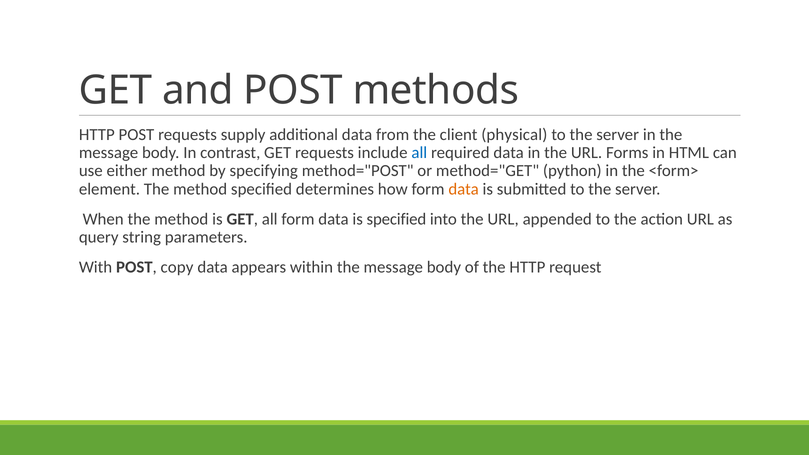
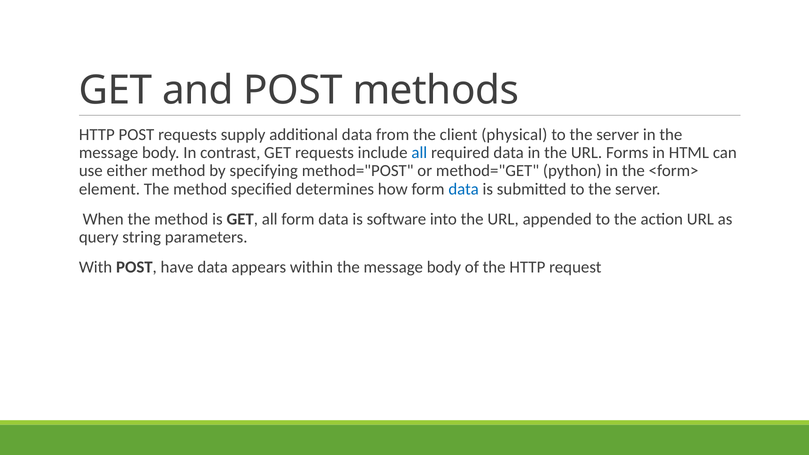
data colour: orange -> blue (464, 189)
is specified: specified -> software (396, 219)
copy: copy -> have (177, 267)
